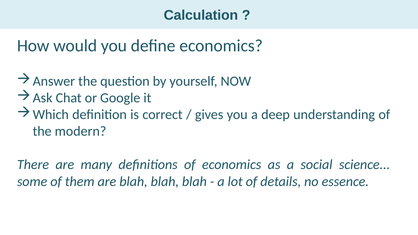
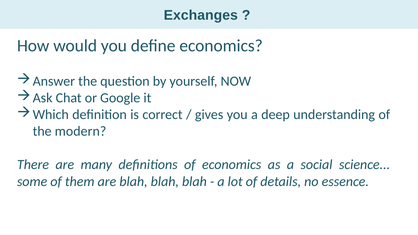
Calculation: Calculation -> Exchanges (201, 15)
